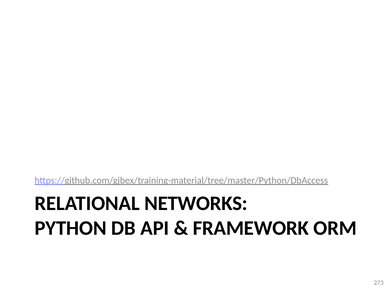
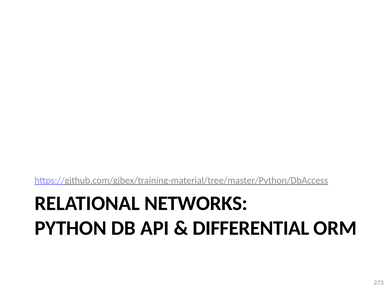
FRAMEWORK: FRAMEWORK -> DIFFERENTIAL (251, 228)
